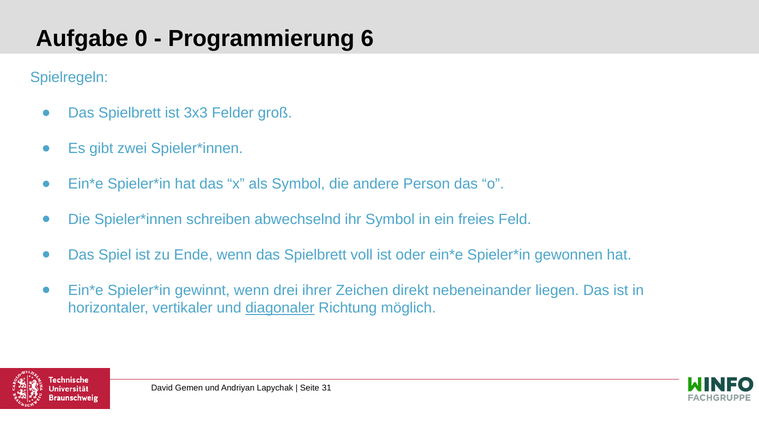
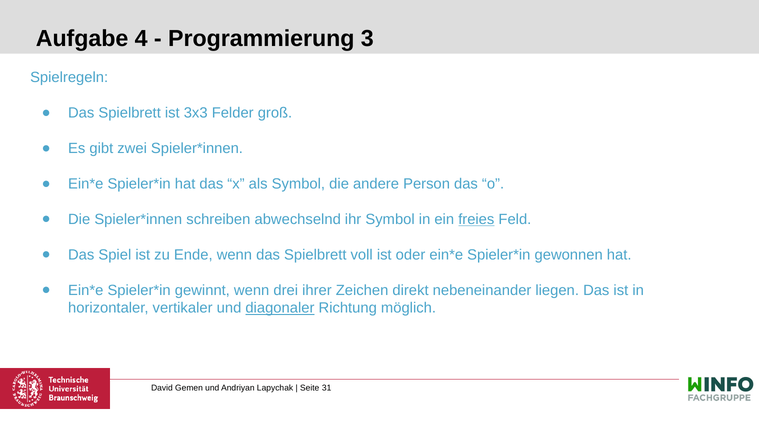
0: 0 -> 4 (141, 39)
6: 6 -> 3 (367, 39)
freies underline: none -> present (476, 219)
